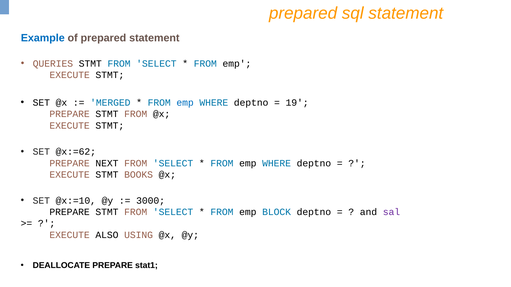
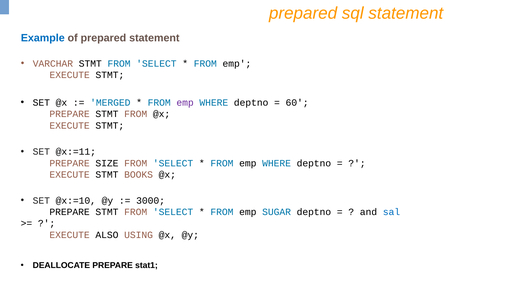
QUERIES: QUERIES -> VARCHAR (53, 64)
emp colour: blue -> purple (185, 103)
19: 19 -> 60 (297, 103)
@x:=62: @x:=62 -> @x:=11 (76, 152)
NEXT: NEXT -> SIZE (107, 164)
BLOCK: BLOCK -> SUGAR (277, 212)
sal colour: purple -> blue (392, 212)
